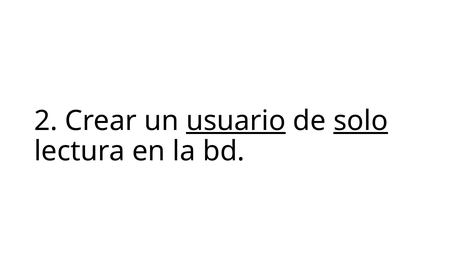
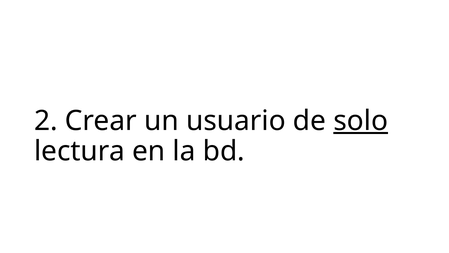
usuario underline: present -> none (236, 121)
